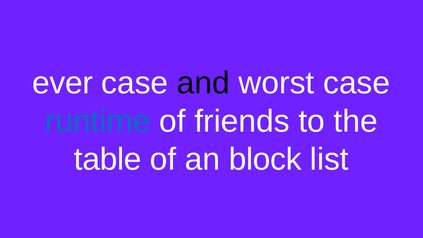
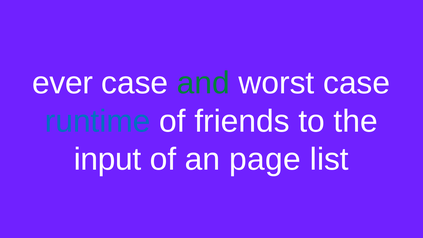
and colour: black -> green (203, 83)
table: table -> input (108, 159)
block: block -> page (265, 159)
